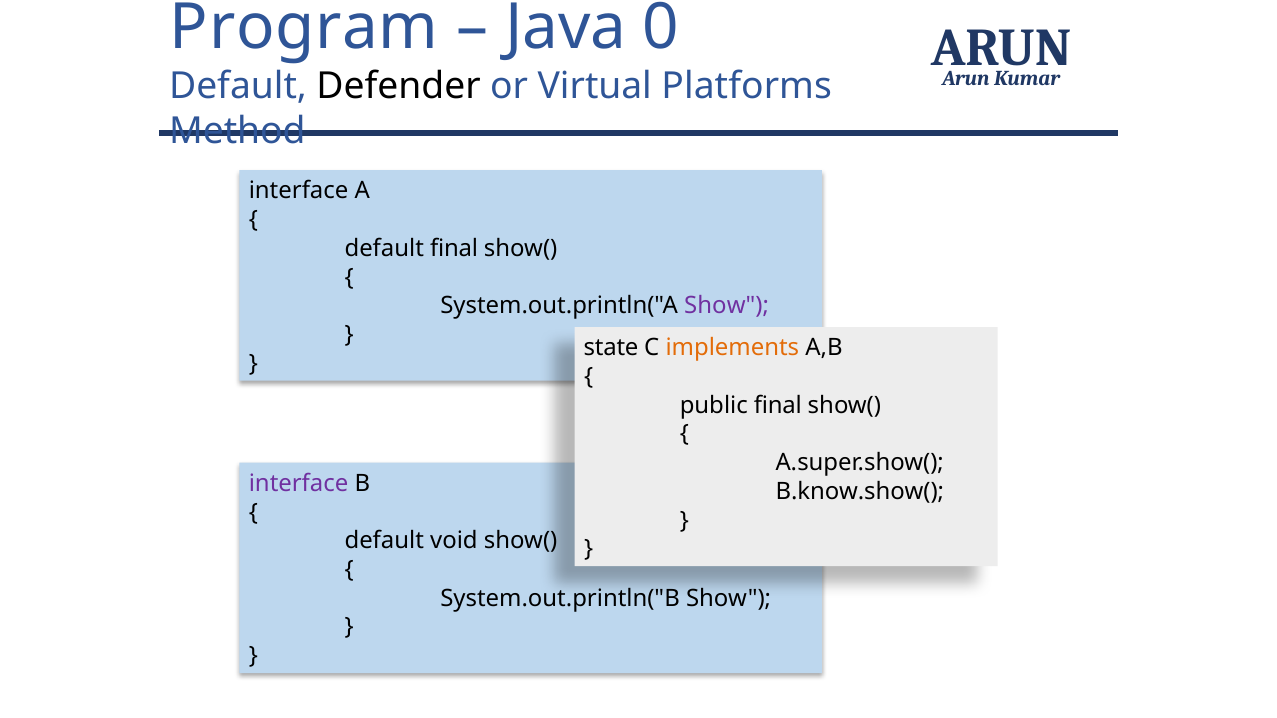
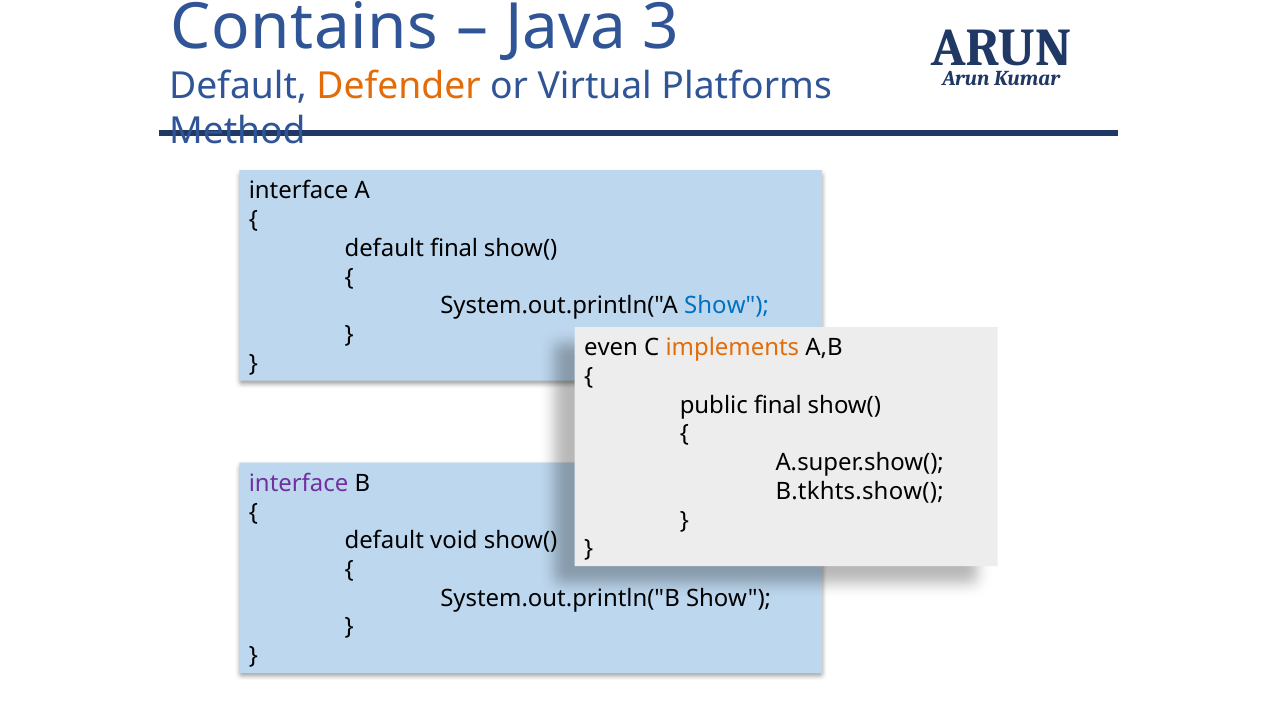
Program: Program -> Contains (304, 28)
0: 0 -> 3 (661, 28)
Defender colour: black -> orange (399, 86)
Show colour: purple -> blue (727, 306)
state: state -> even (611, 348)
B.know.show(: B.know.show( -> B.tkhts.show( (860, 492)
